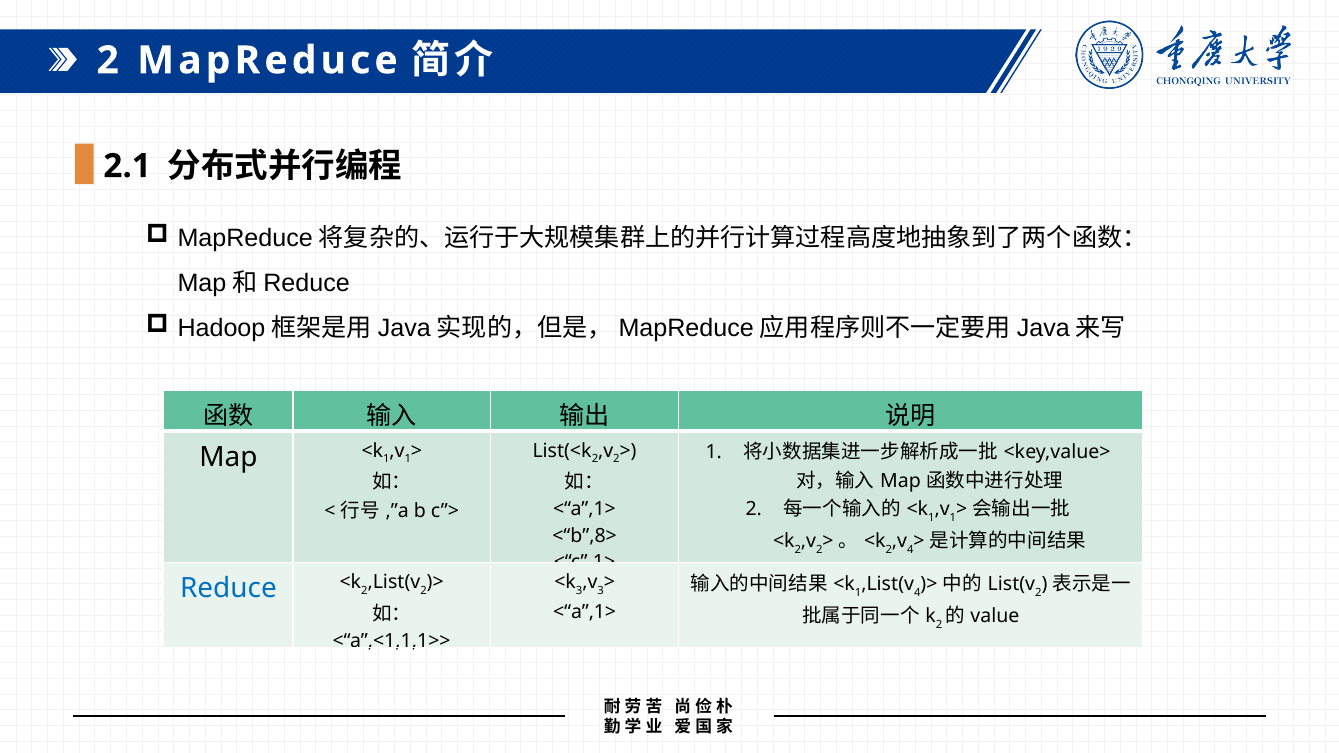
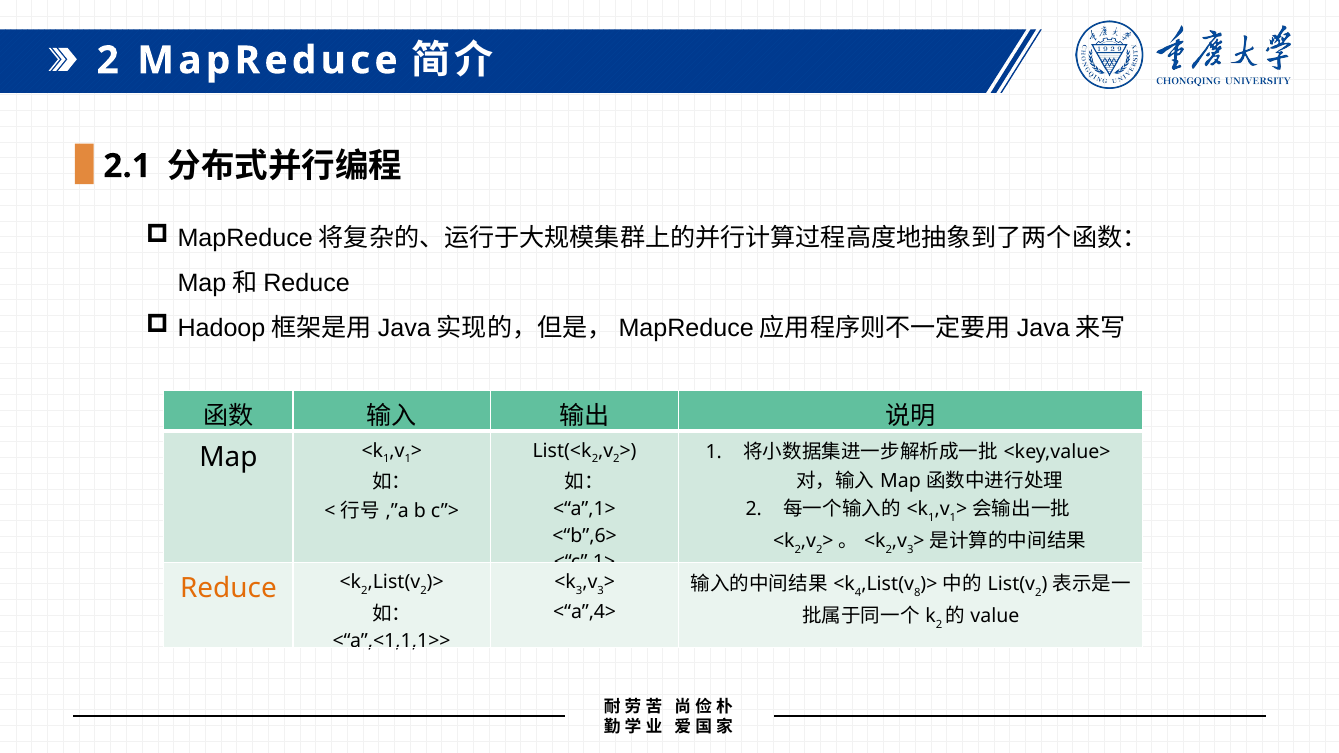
<“b”,8>: <“b”,8> -> <“b”,6> (585, 536)
4: 4 -> 3 (910, 550)
1: 1 -> 4 (858, 593)
4: 4 -> 8 (917, 593)
Reduce colour: blue -> orange (228, 589)
<“a”,1>: <“a”,1> -> <“a”,4> (585, 612)
